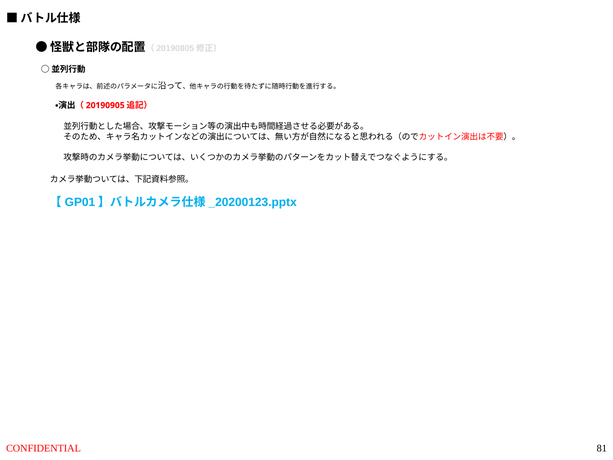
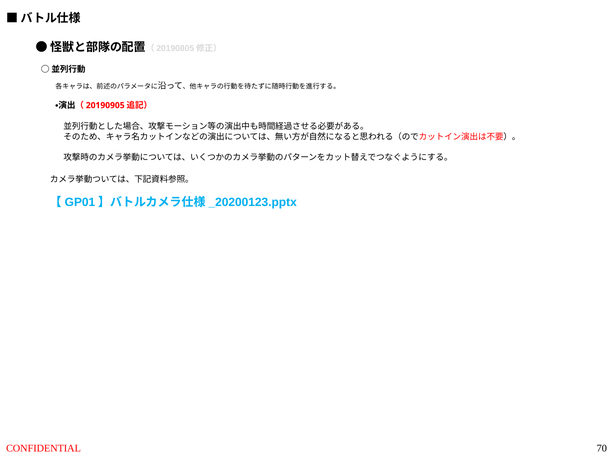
81: 81 -> 70 (602, 448)
